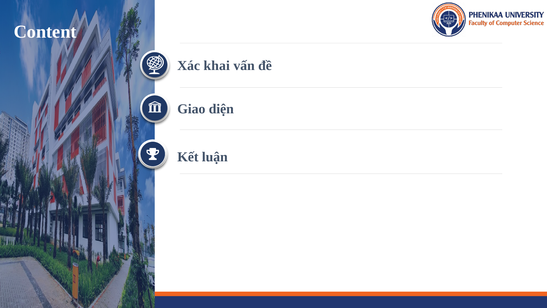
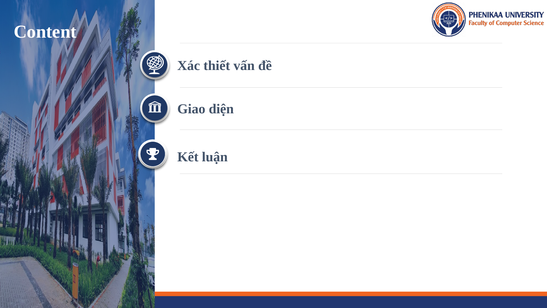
khai: khai -> thiết (217, 66)
